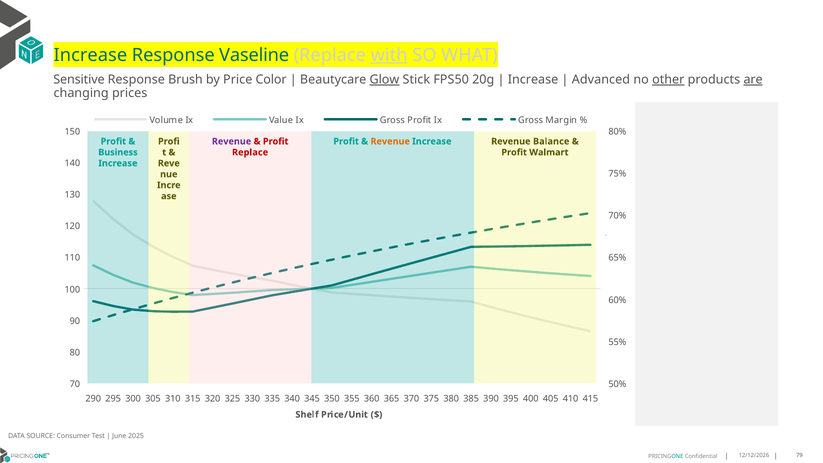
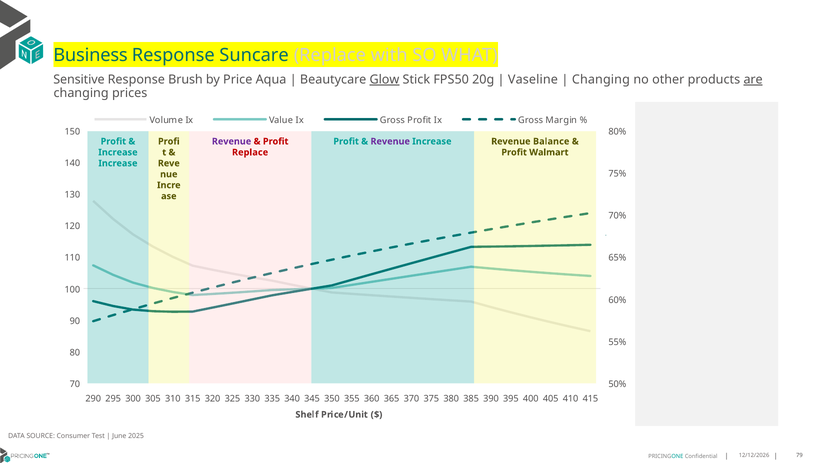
Increase: Increase -> Business (90, 55)
Vaseline: Vaseline -> Suncare (254, 55)
with underline: present -> none (389, 55)
Color: Color -> Aqua (271, 80)
Increase: Increase -> Vaseline (533, 80)
Advanced: Advanced -> Changing (601, 80)
other underline: present -> none (668, 80)
Revenue colour: orange -> purple (390, 141)
Business: Business -> Increase (118, 152)
